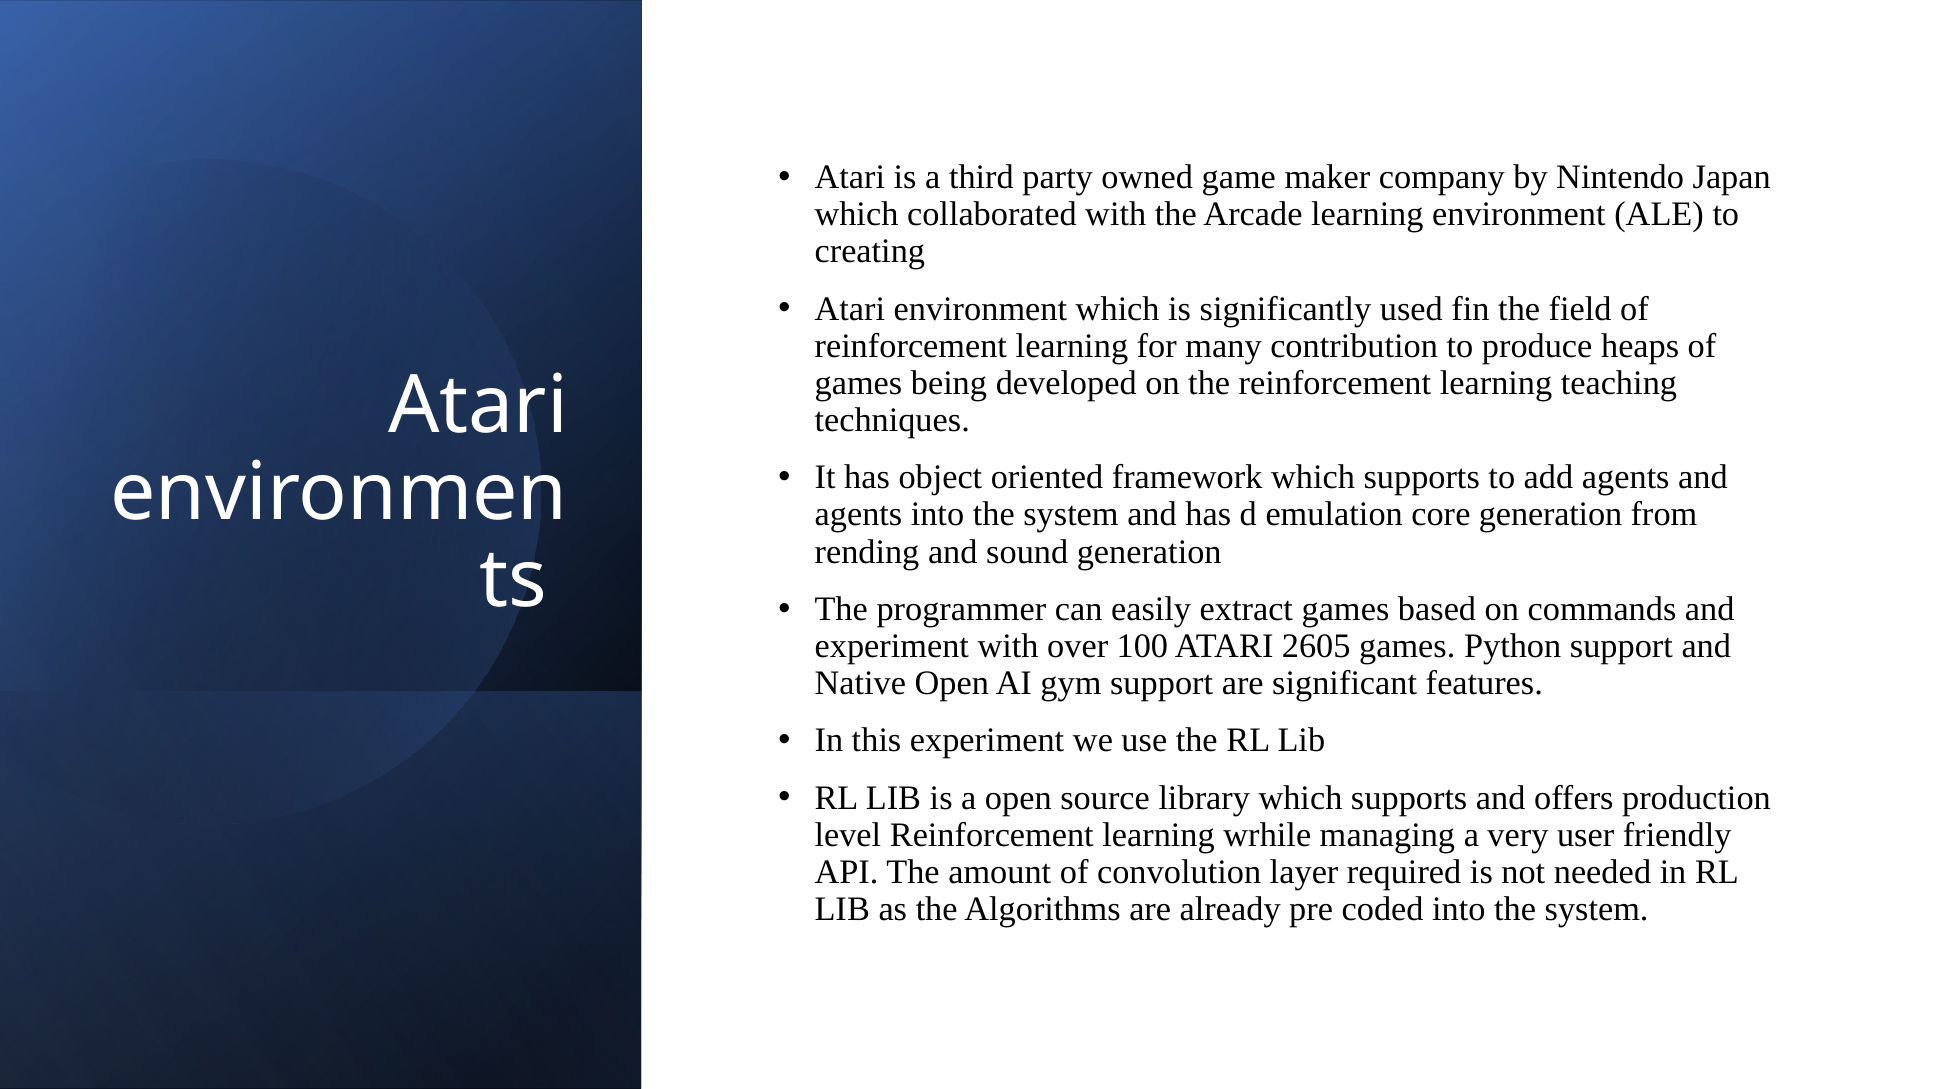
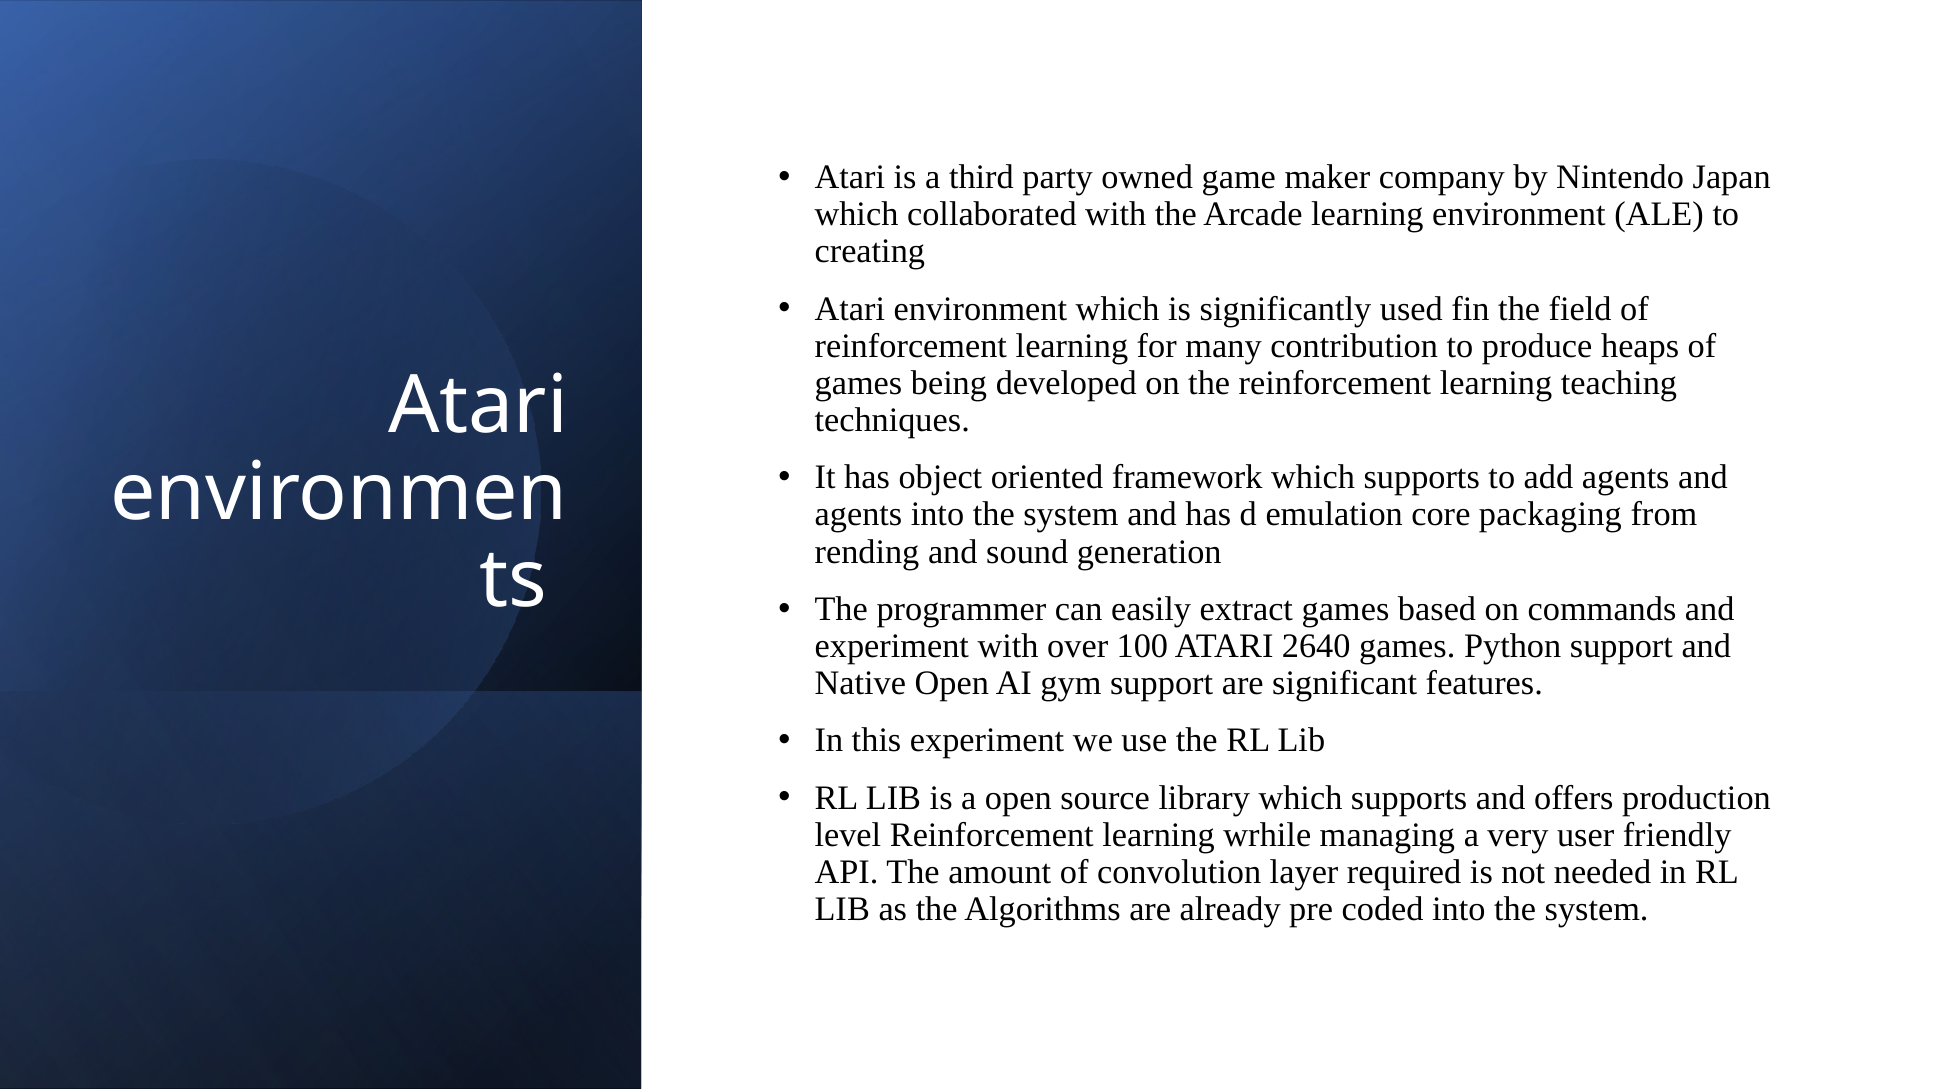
core generation: generation -> packaging (1550, 515)
2605: 2605 -> 2640 (1316, 646)
